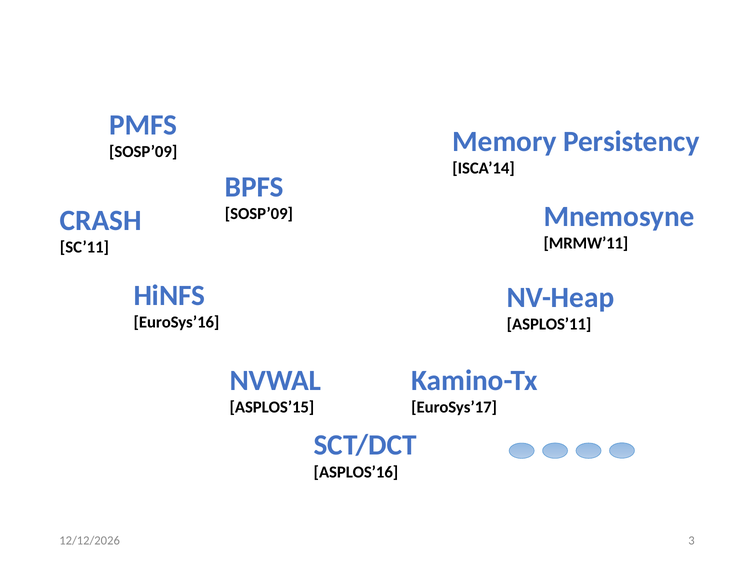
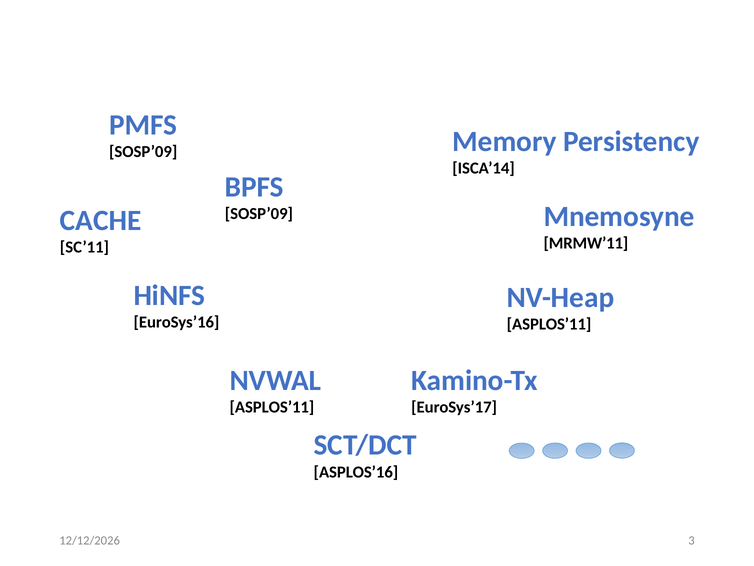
CRASH: CRASH -> CACHE (101, 220)
ASPLOS’15: ASPLOS’15 -> ASPLOS’11 (272, 407)
